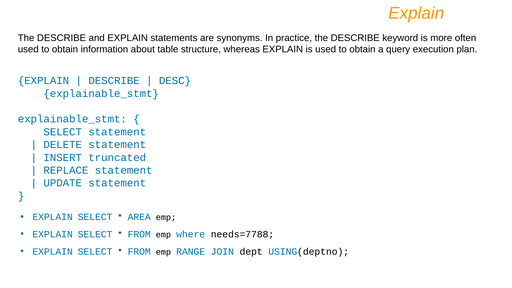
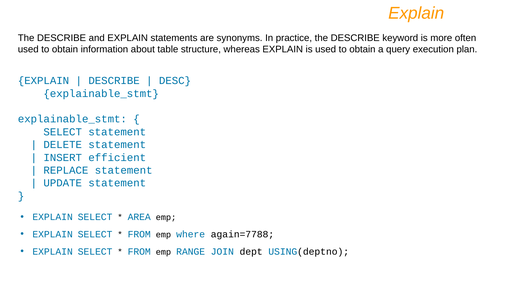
truncated: truncated -> efficient (117, 158)
needs=7788: needs=7788 -> again=7788 (242, 234)
